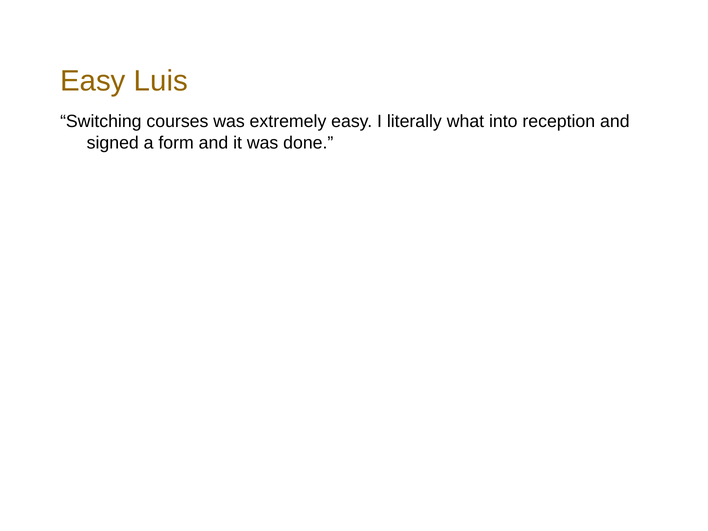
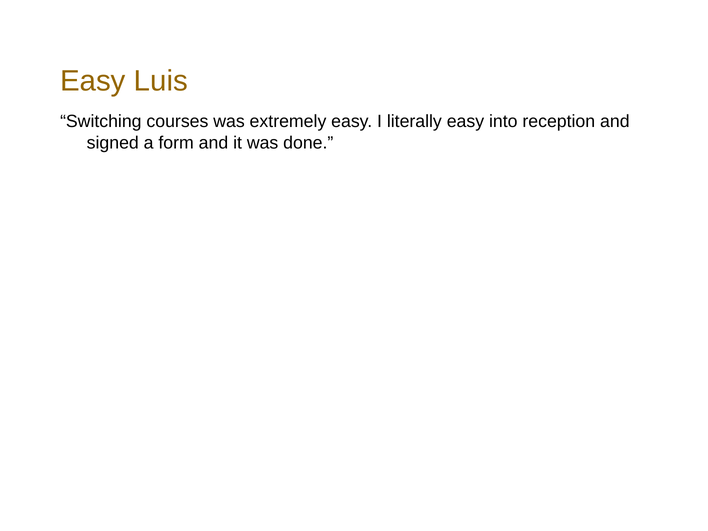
literally what: what -> easy (465, 122)
